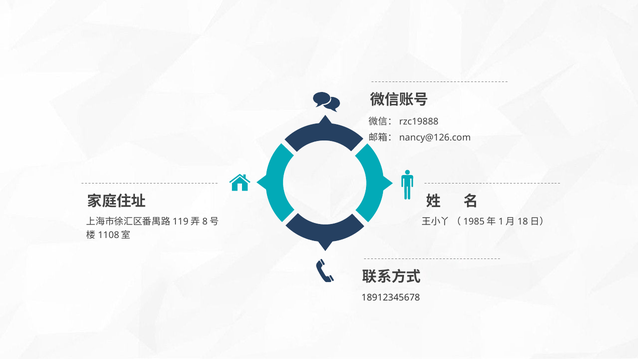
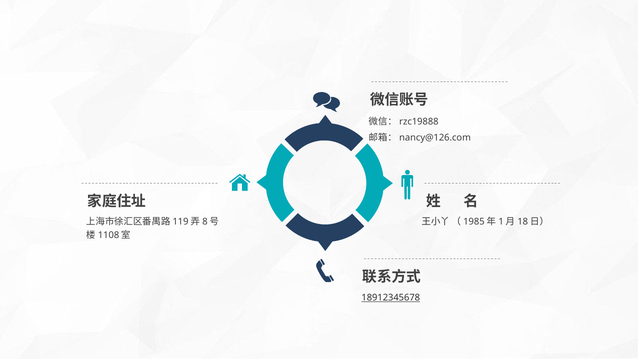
18912345678 underline: none -> present (391, 297)
